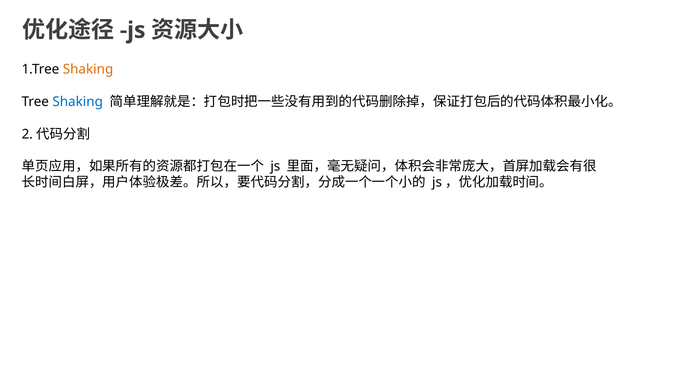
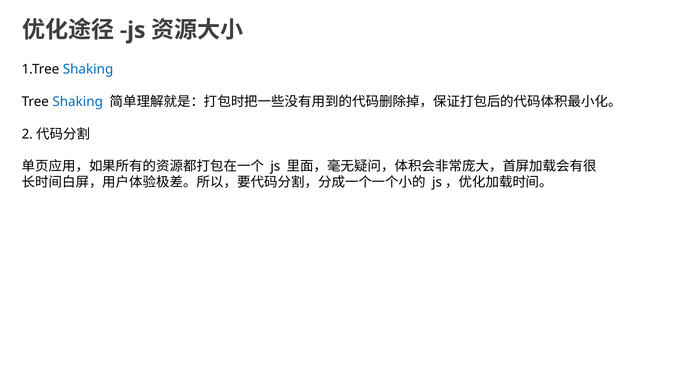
Shaking colour: orange -> blue (88, 70)
